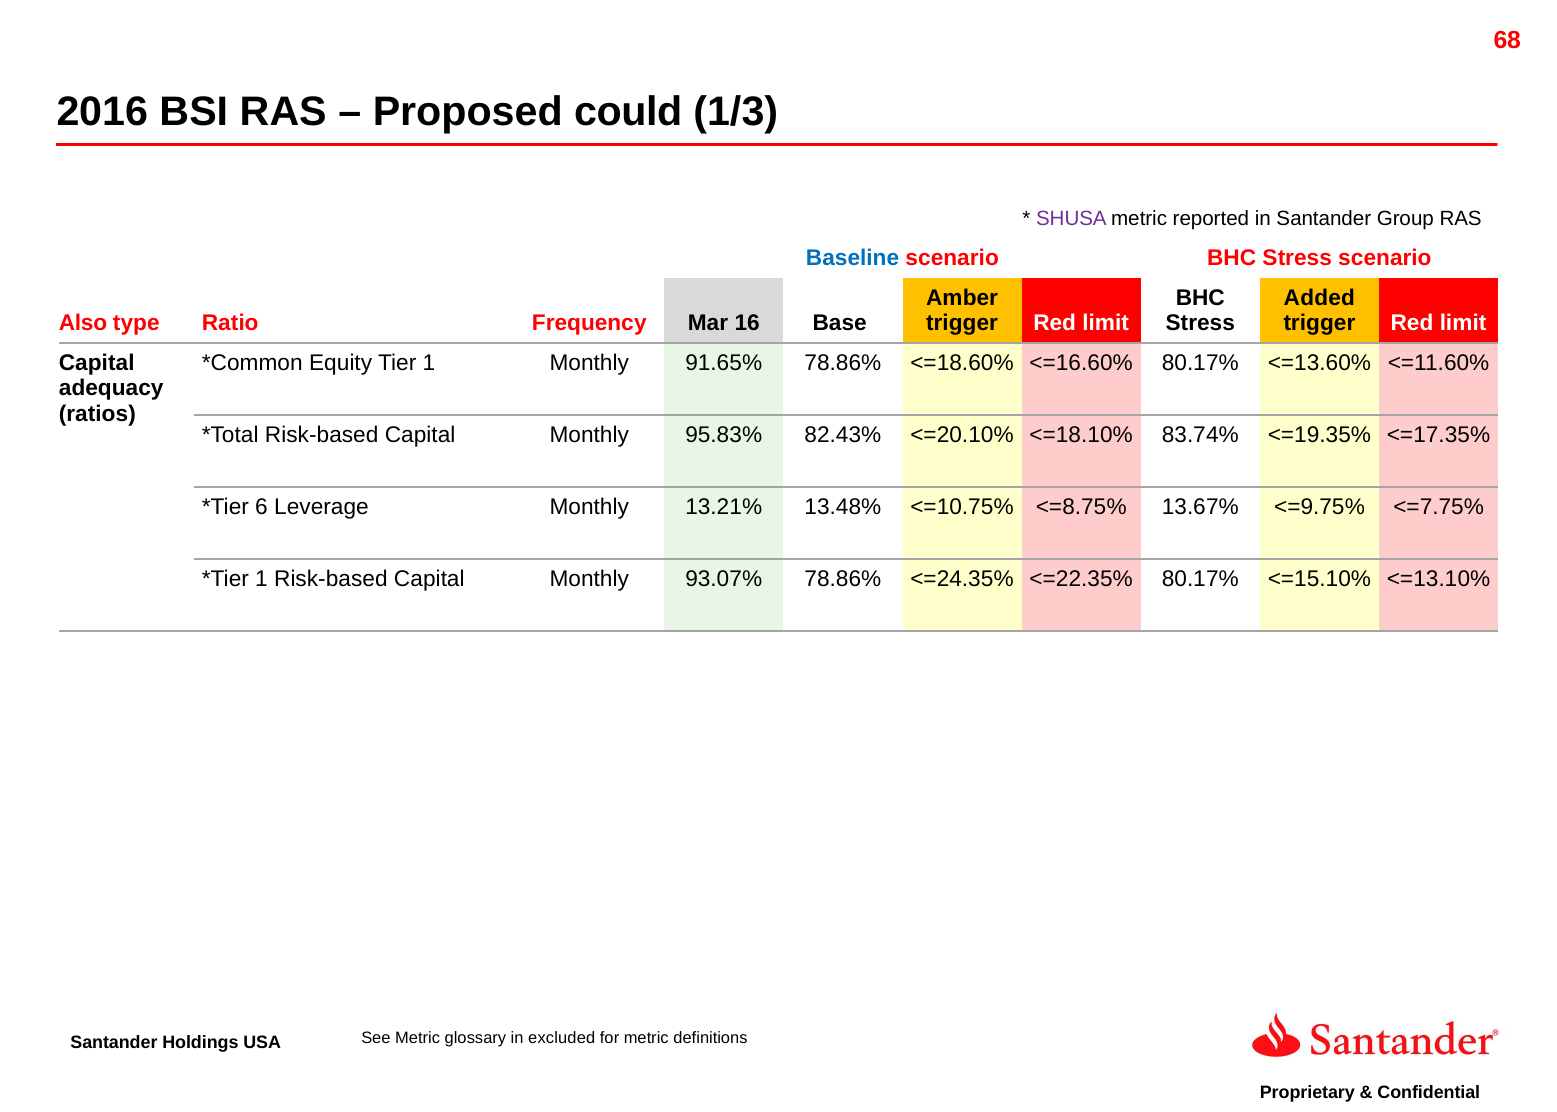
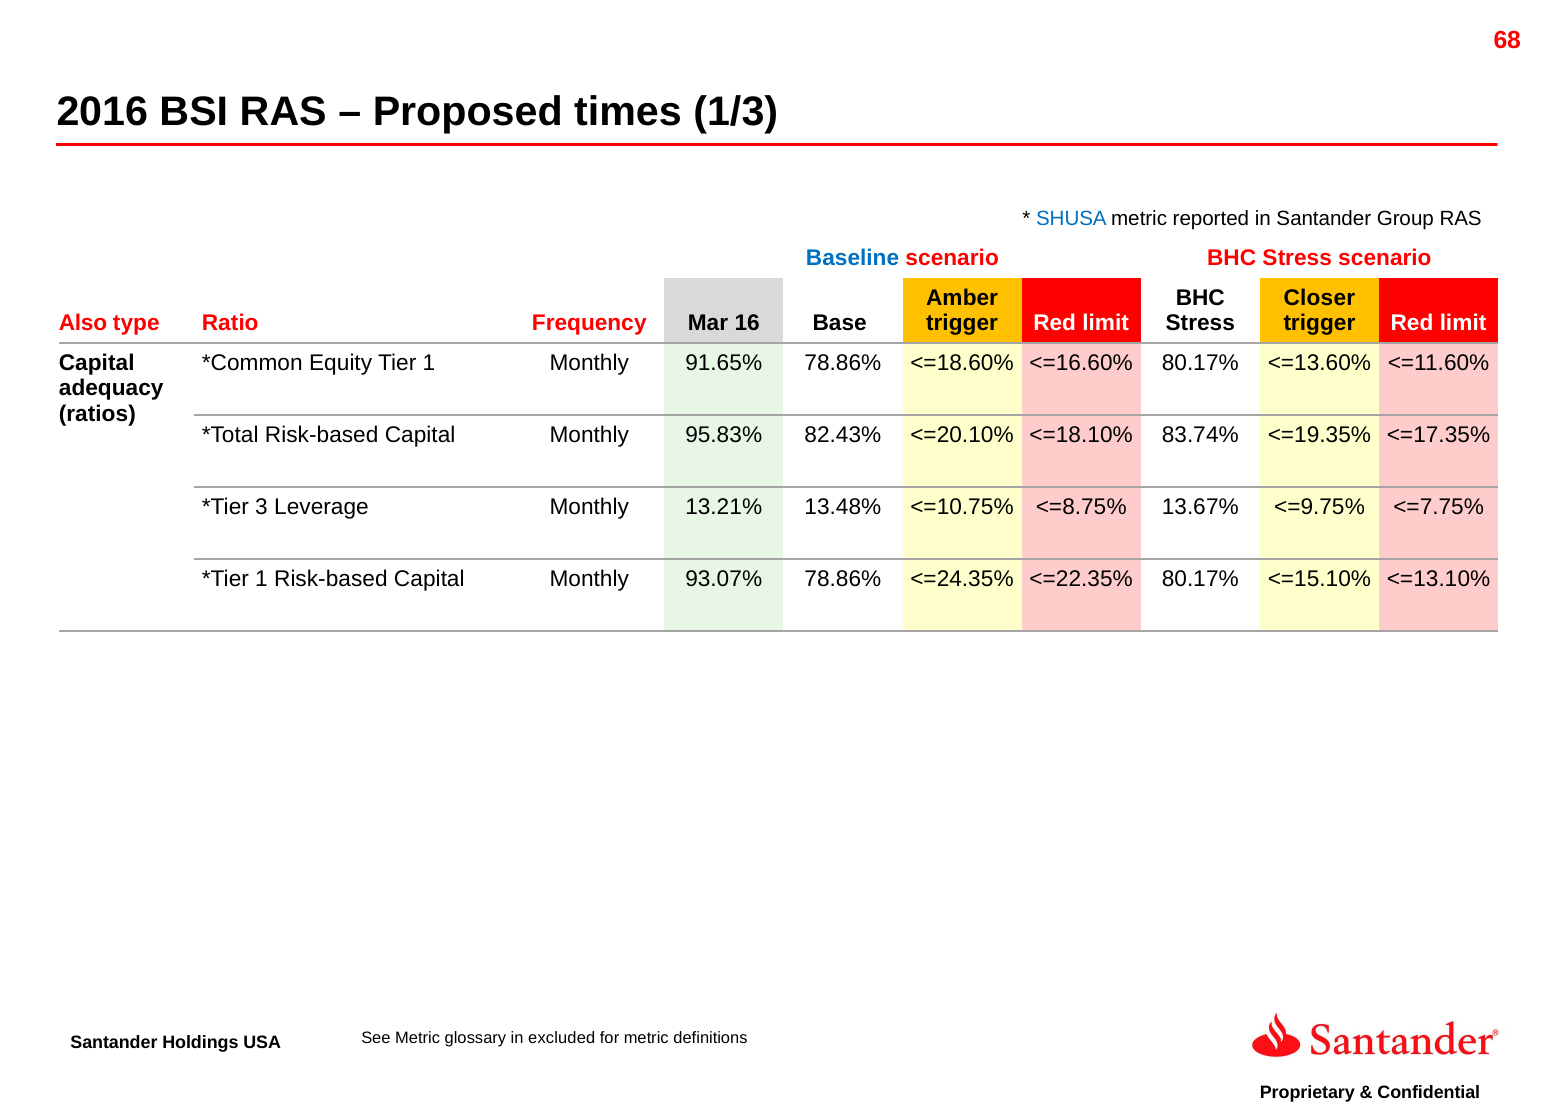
could: could -> times (628, 112)
SHUSA colour: purple -> blue (1071, 218)
Added: Added -> Closer (1319, 298)
6: 6 -> 3 (262, 507)
